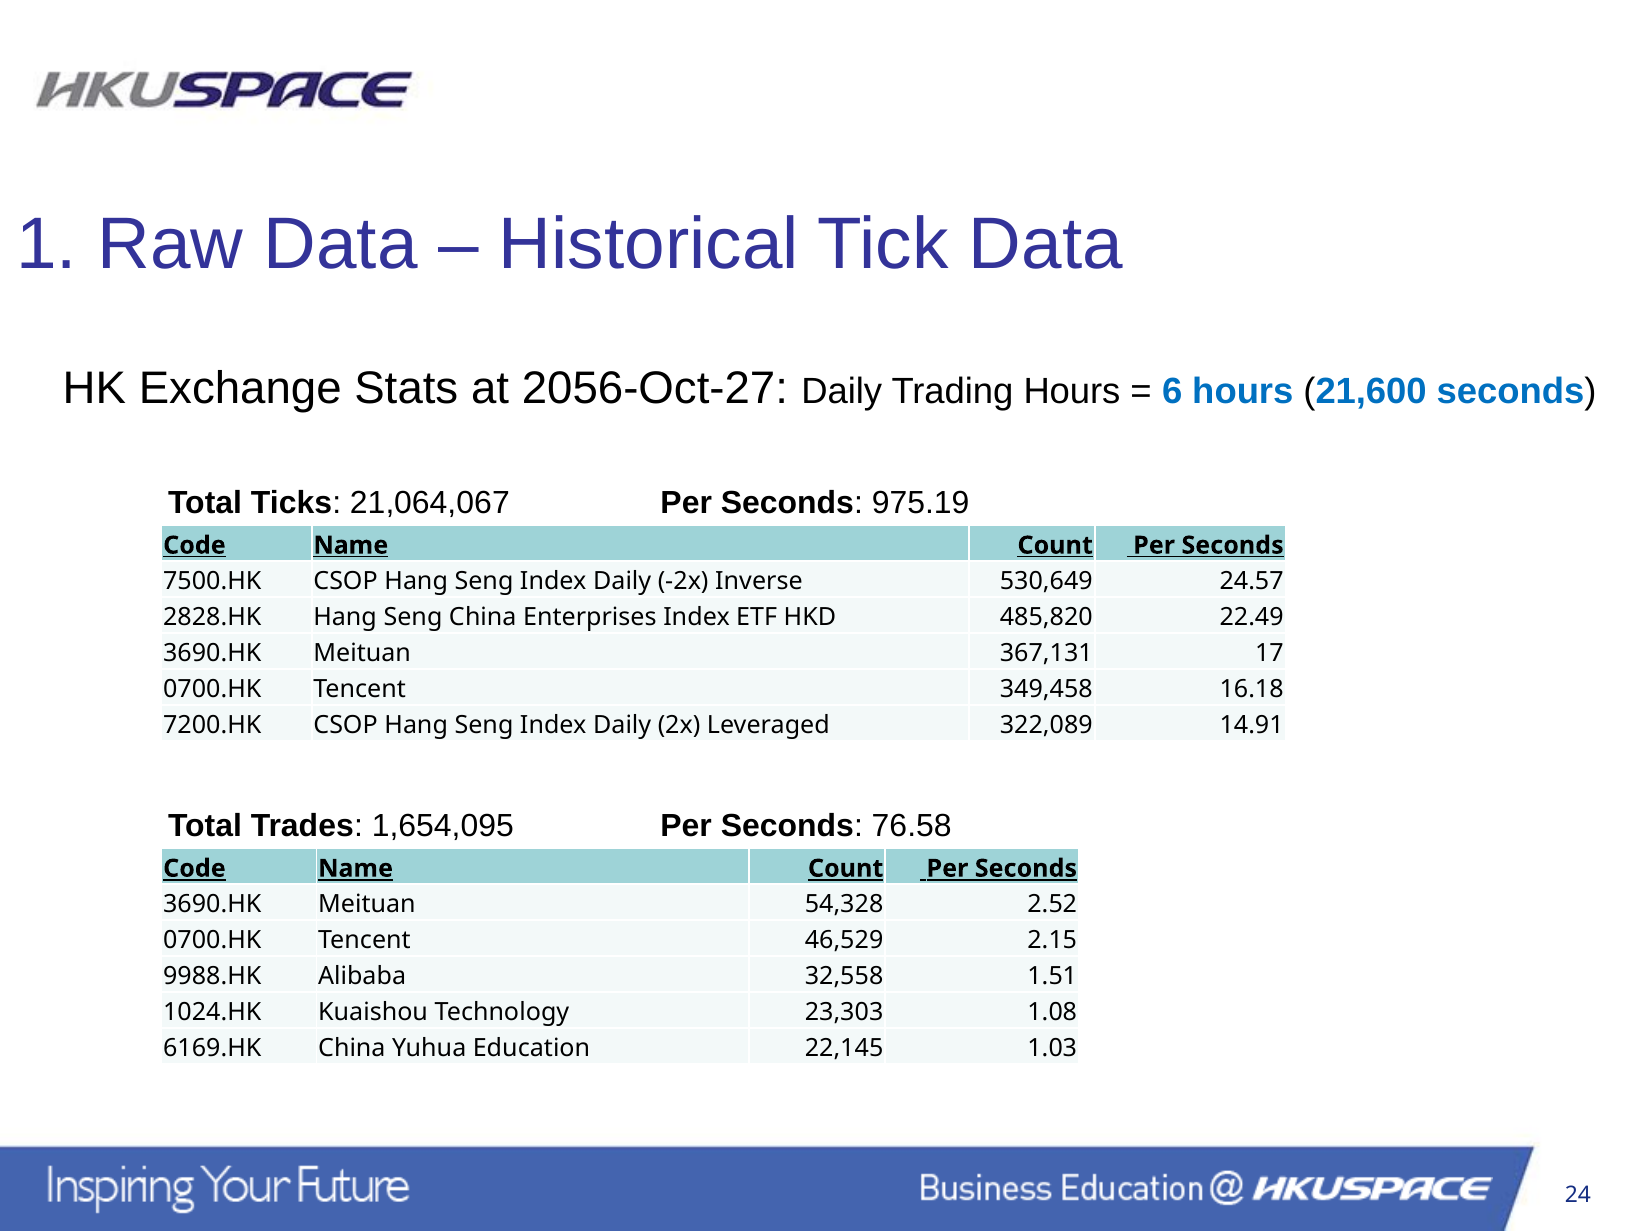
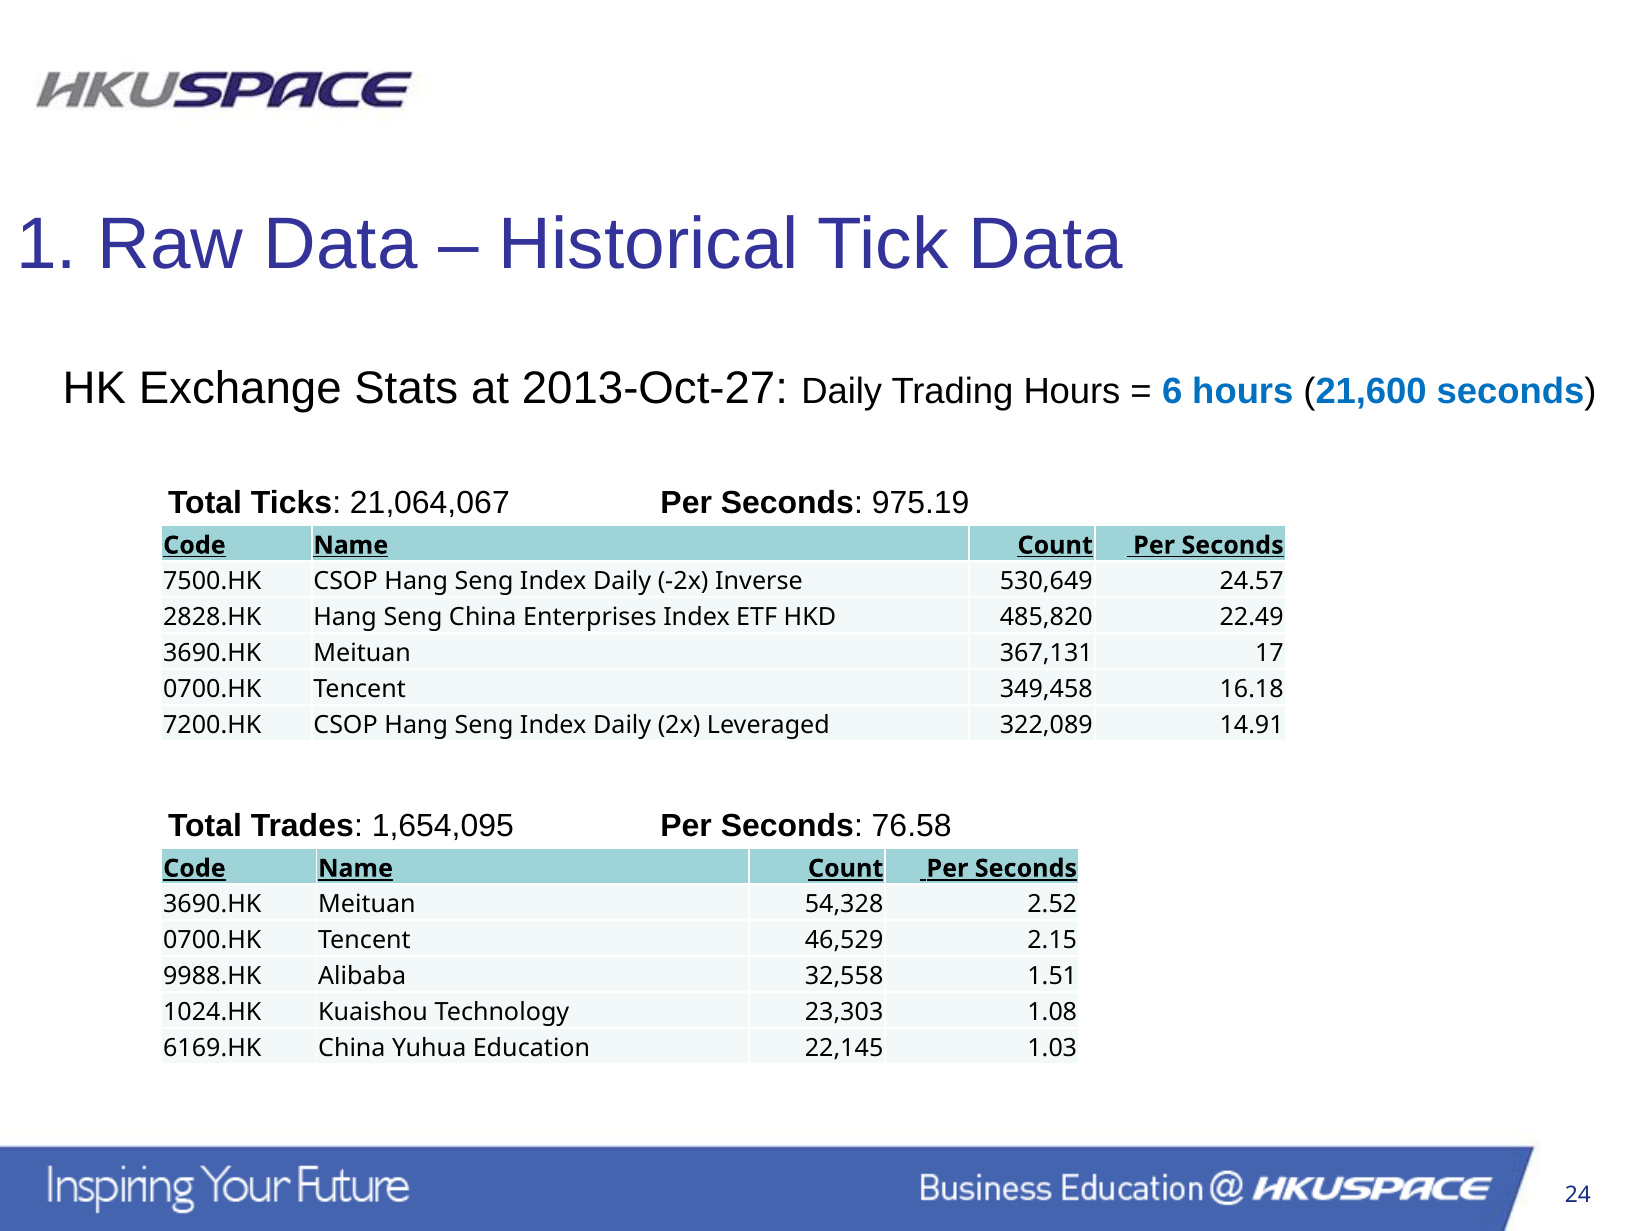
2056-Oct-27: 2056-Oct-27 -> 2013-Oct-27 (655, 388)
